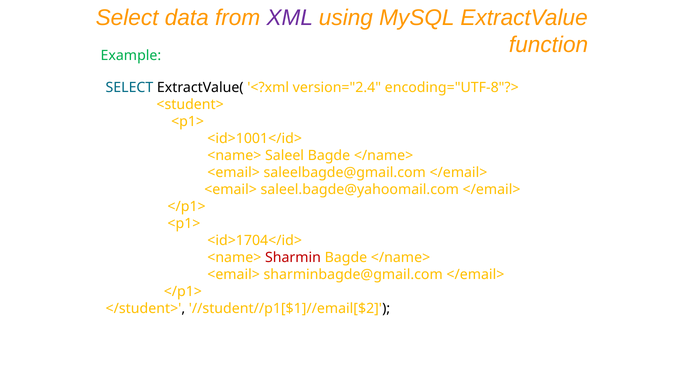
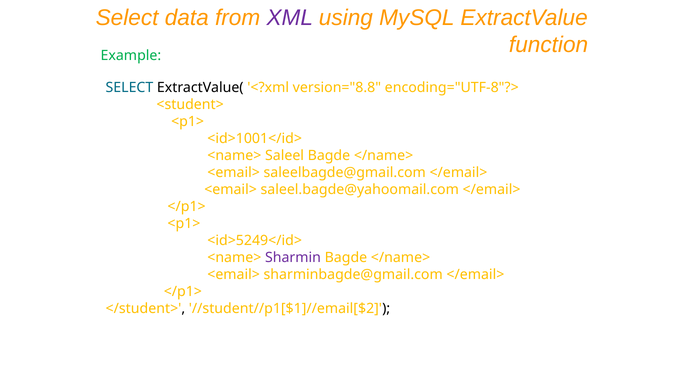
version="2.4: version="2.4 -> version="8.8 (337, 87)
<id>1704</id>: <id>1704</id> -> <id>5249</id> (255, 240)
Sharmin colour: red -> purple (293, 257)
